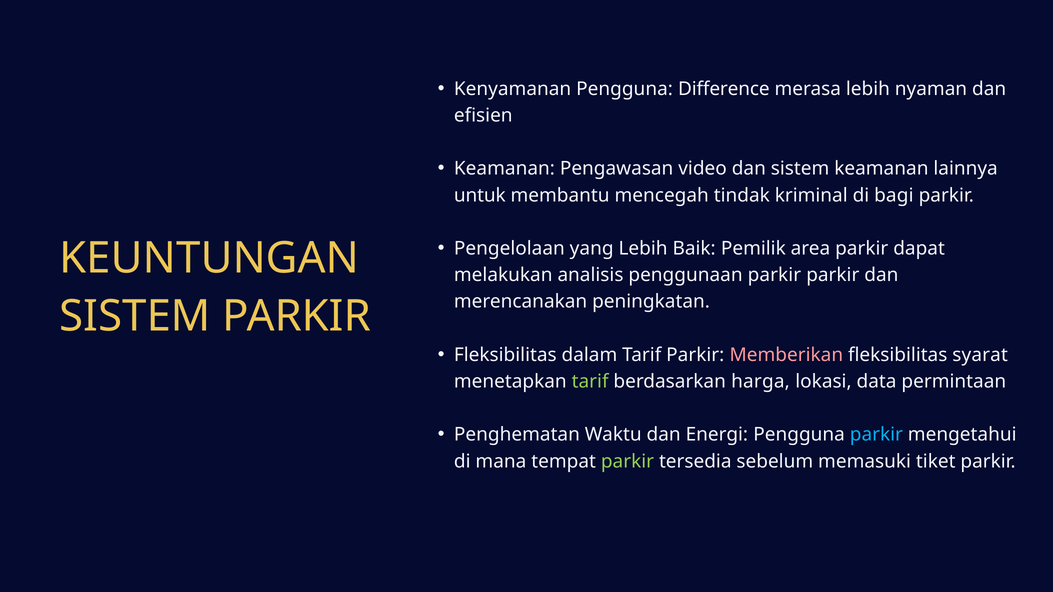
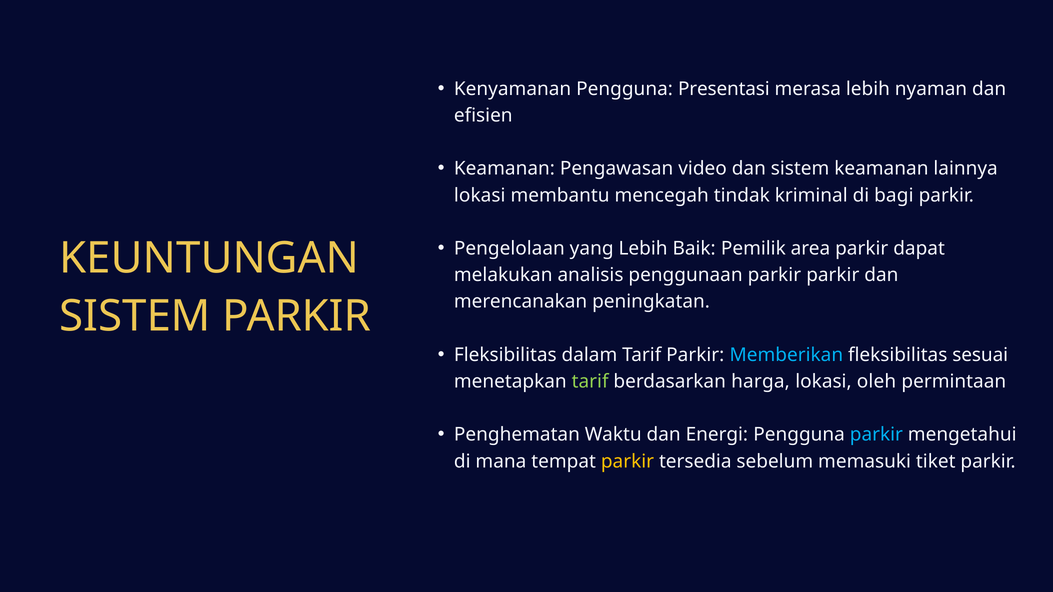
Difference: Difference -> Presentasi (724, 89)
untuk: untuk -> lokasi (480, 195)
Memberikan colour: pink -> light blue (786, 355)
syarat: syarat -> sesuai (980, 355)
data: data -> oleh (876, 382)
parkir colour: light green -> yellow (627, 462)
